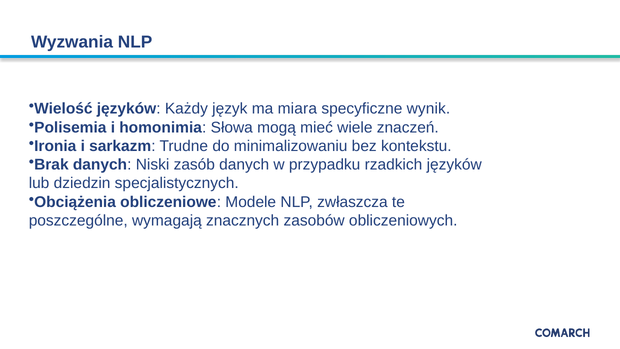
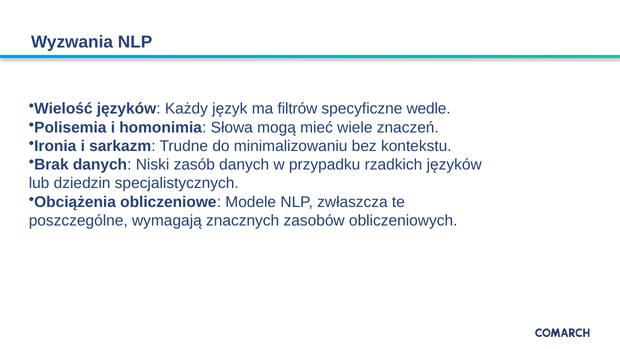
miara: miara -> filtrów (297, 109)
wynik: wynik -> wedle (429, 109)
